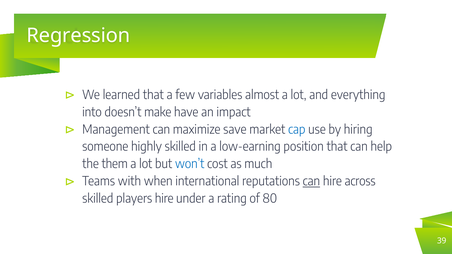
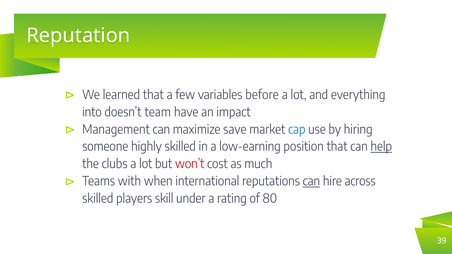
Regression: Regression -> Reputation (78, 36)
almost: almost -> before (262, 95)
make: make -> team (158, 112)
help underline: none -> present (381, 147)
them: them -> clubs (115, 164)
won’t colour: blue -> red (190, 164)
players hire: hire -> skill (164, 199)
